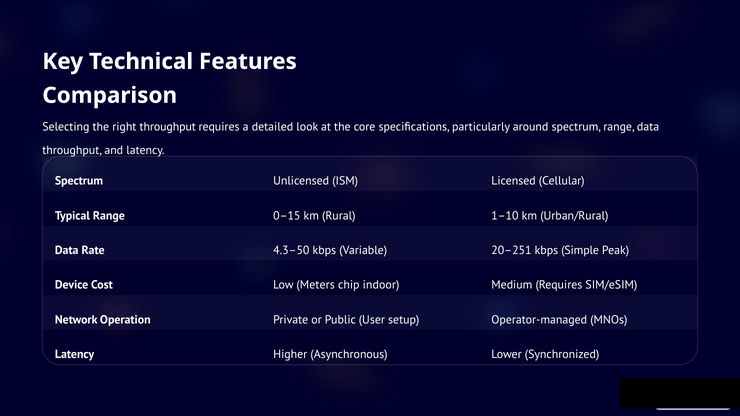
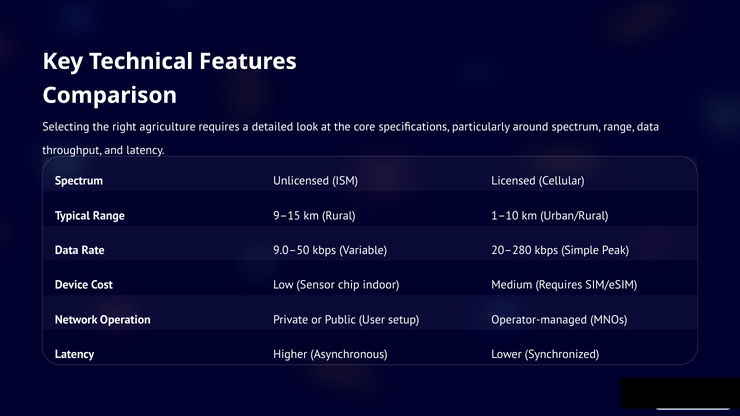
right throughput: throughput -> agriculture (168, 127)
0–15: 0–15 -> 9–15 (287, 216)
4.3–50: 4.3–50 -> 9.0–50 (291, 250)
20–251: 20–251 -> 20–280 (511, 250)
Meters: Meters -> Sensor (316, 285)
